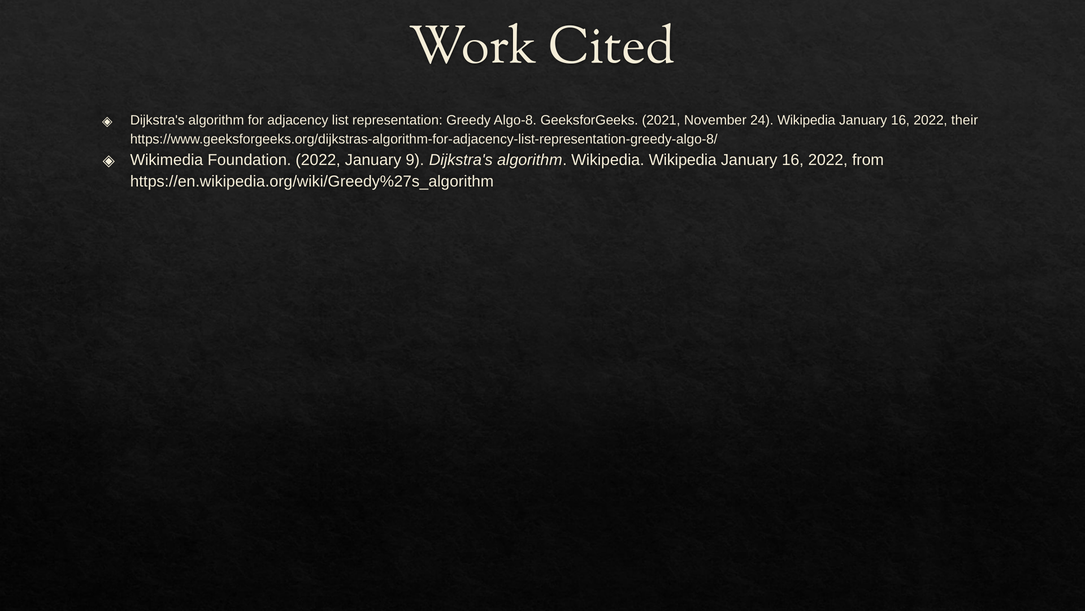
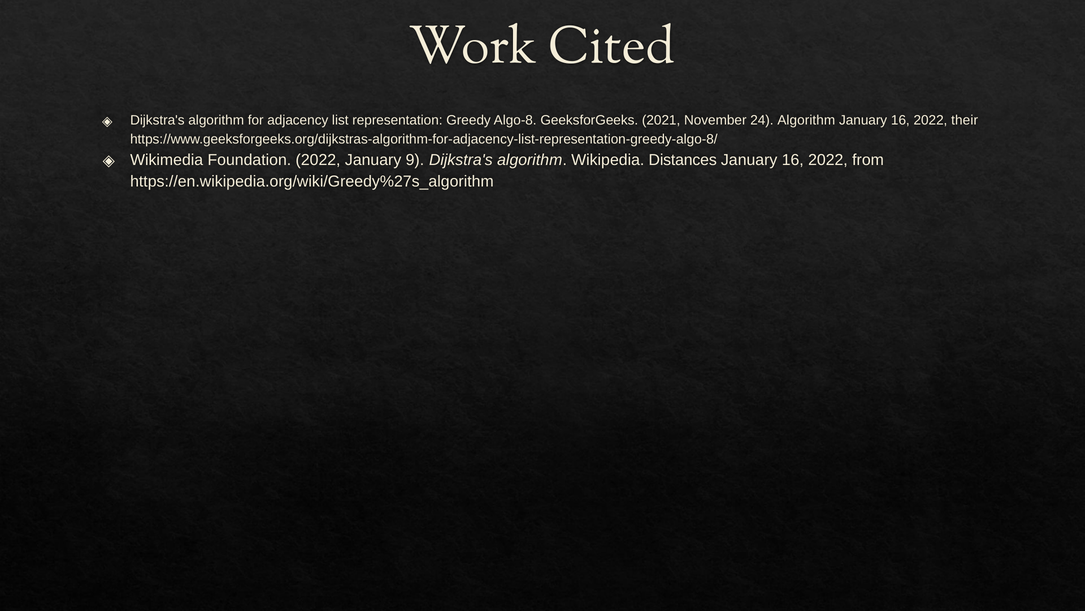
24 Wikipedia: Wikipedia -> Algorithm (806, 120)
Wikipedia Wikipedia: Wikipedia -> Distances (683, 160)
